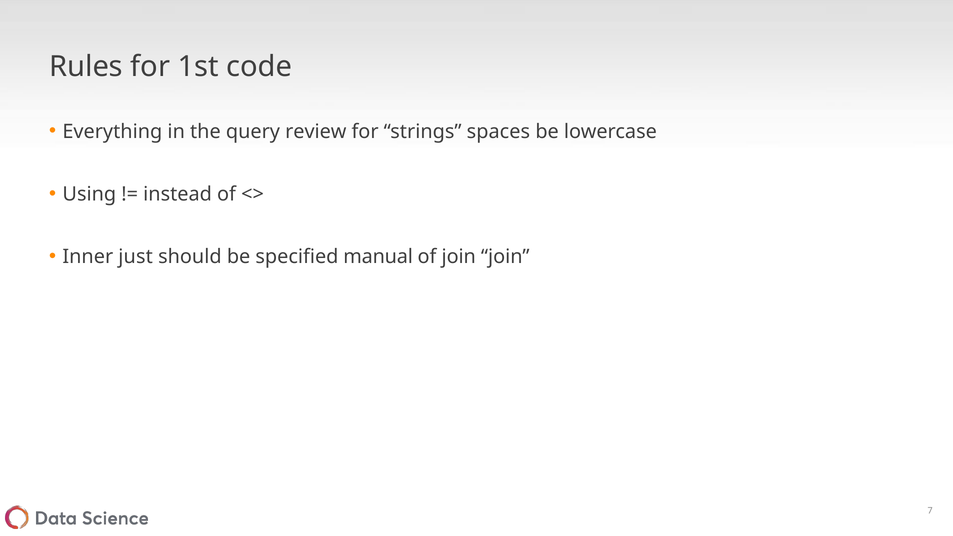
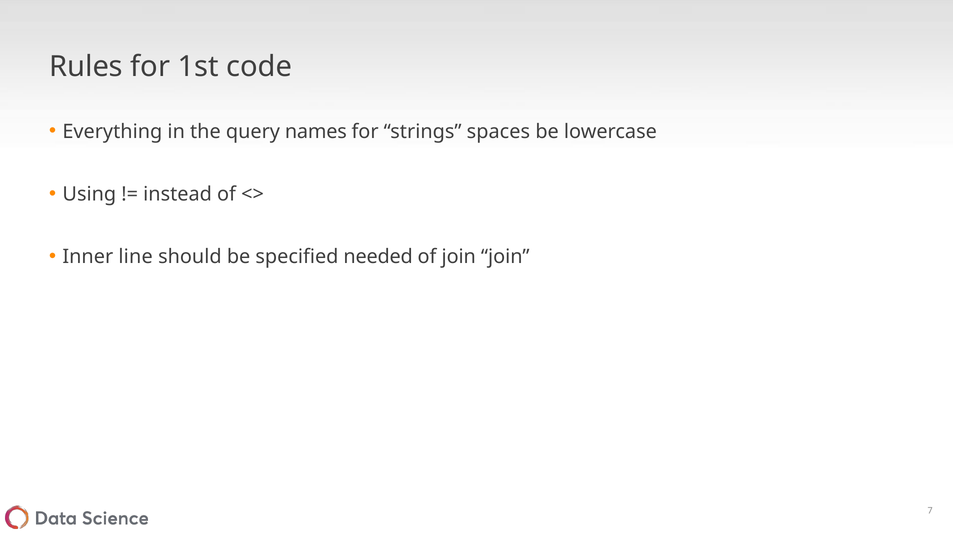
review: review -> names (316, 132)
just: just -> line (136, 257)
manual: manual -> needed (378, 257)
